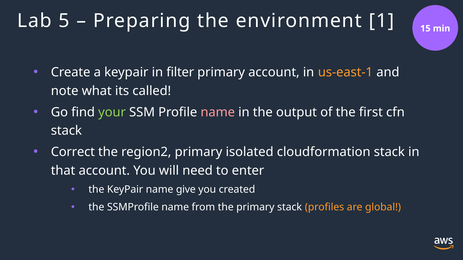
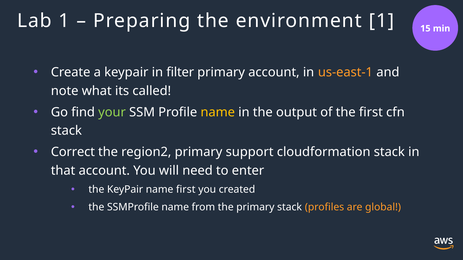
Lab 5: 5 -> 1 (64, 21)
name colour: pink -> yellow (218, 112)
isolated: isolated -> support (250, 152)
name give: give -> first (186, 190)
